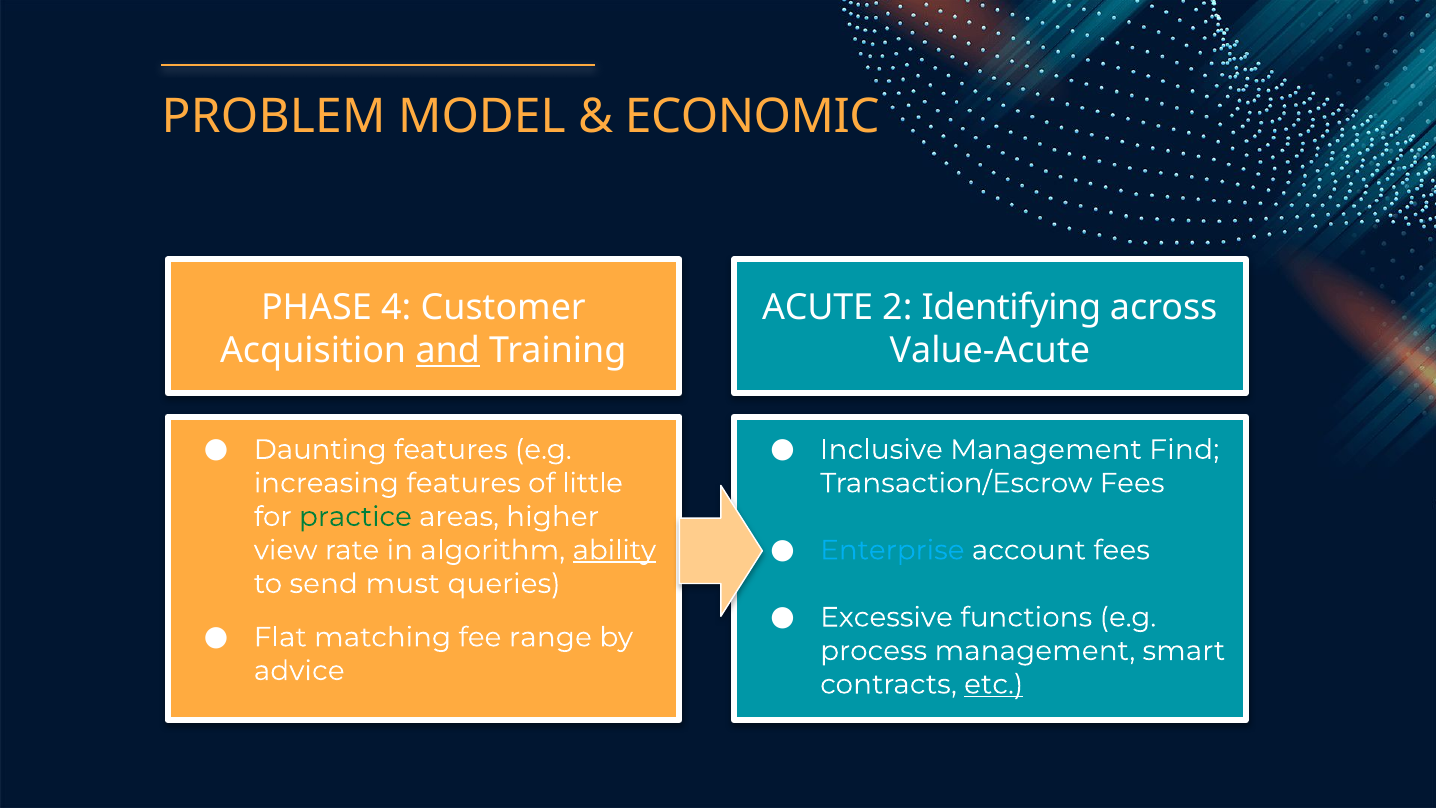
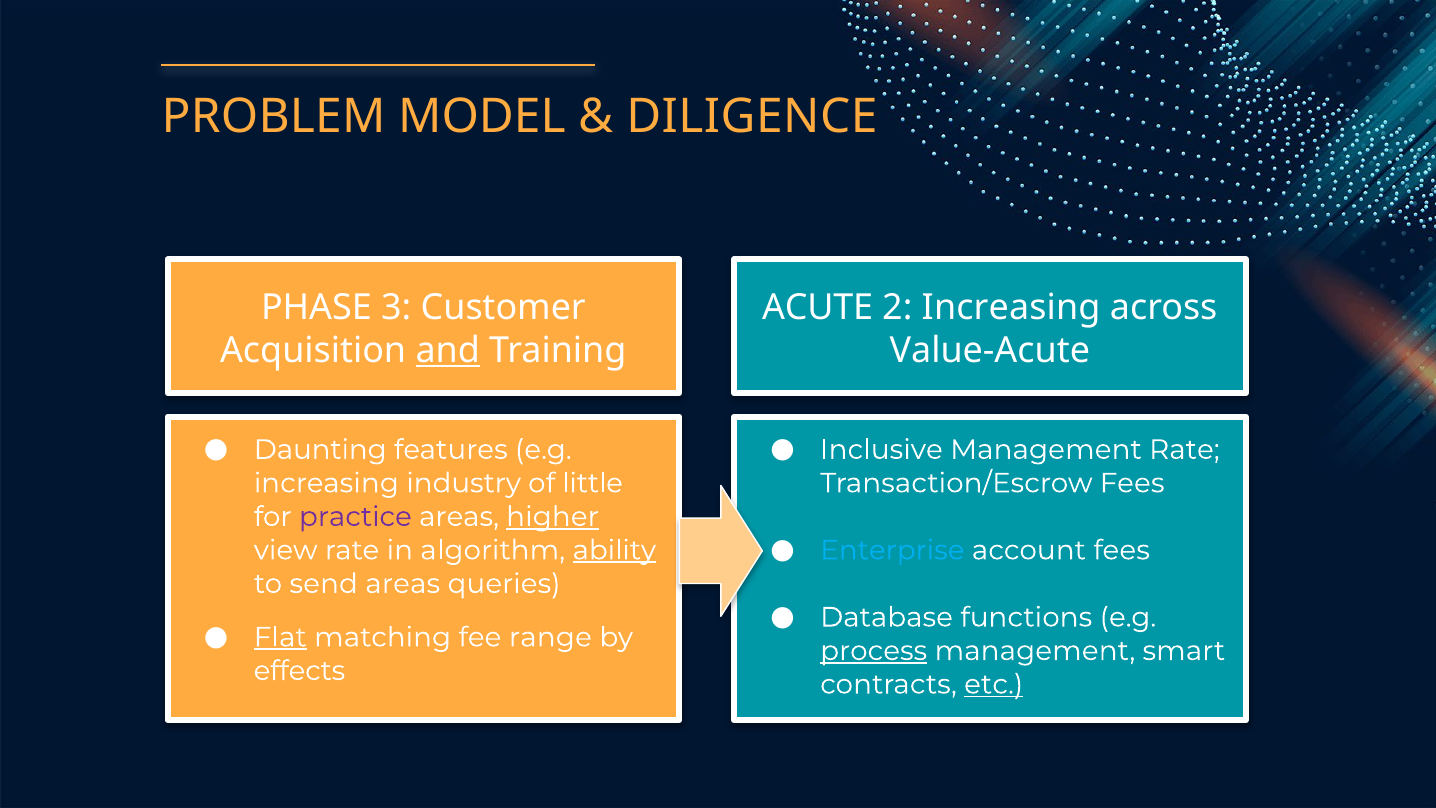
ECONOMIC: ECONOMIC -> DILIGENCE (752, 116)
4: 4 -> 3 (396, 307)
2 Identifying: Identifying -> Increasing (1011, 307)
Management Find: Find -> Rate (1184, 450)
increasing features: features -> industry (464, 483)
practice colour: green -> purple (355, 517)
higher underline: none -> present (553, 517)
send must: must -> areas (403, 584)
Excessive: Excessive -> Database (887, 617)
Flat underline: none -> present (280, 637)
process underline: none -> present (874, 651)
advice: advice -> effects (299, 671)
